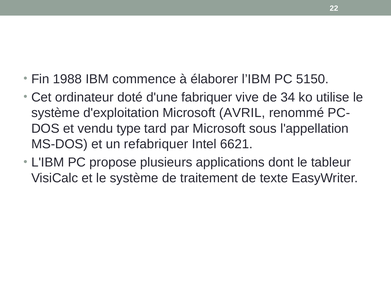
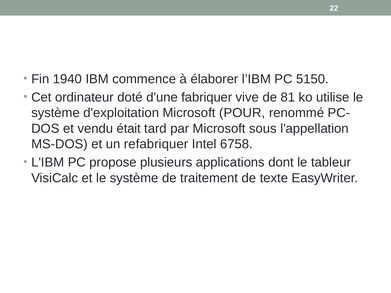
1988: 1988 -> 1940 (67, 79)
34: 34 -> 81 (288, 97)
AVRIL: AVRIL -> POUR (242, 113)
type: type -> était (129, 129)
6621: 6621 -> 6758 (237, 144)
